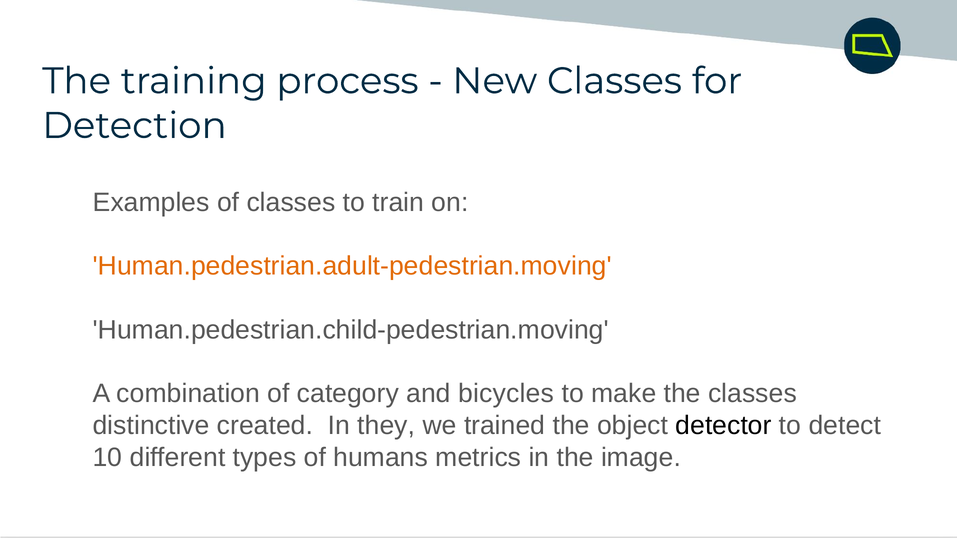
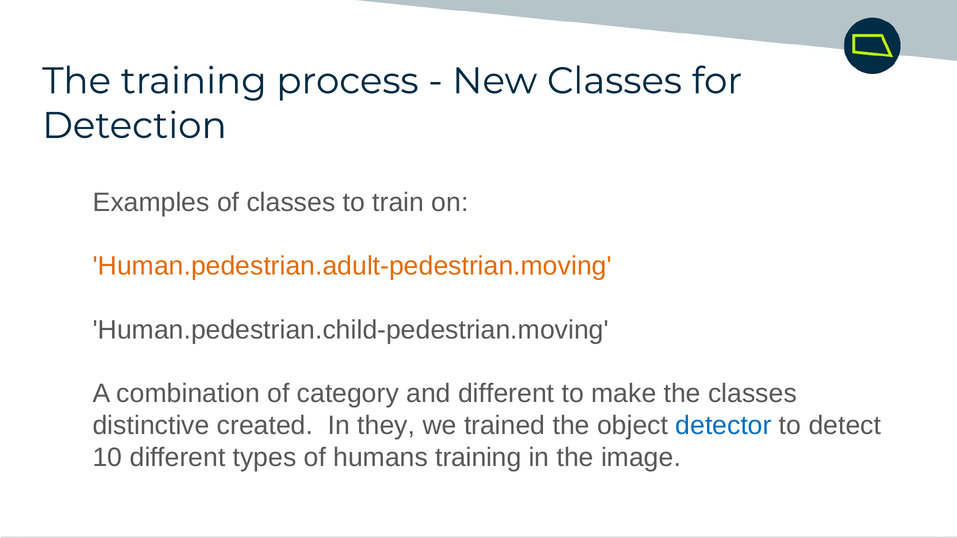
and bicycles: bicycles -> different (506, 394)
detector colour: black -> blue (723, 426)
humans metrics: metrics -> training (478, 458)
